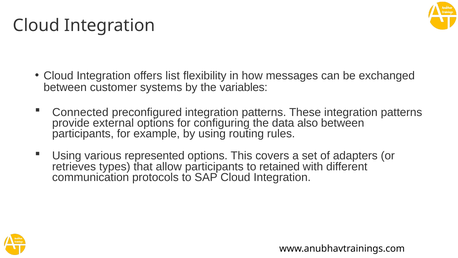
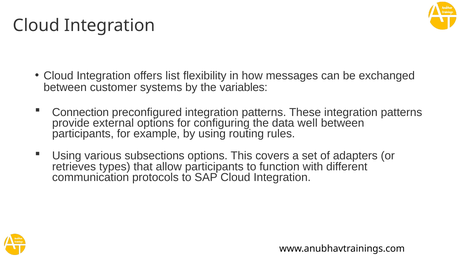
Connected: Connected -> Connection (80, 112)
also: also -> well (308, 123)
represented: represented -> subsections (155, 156)
retained: retained -> function (280, 166)
